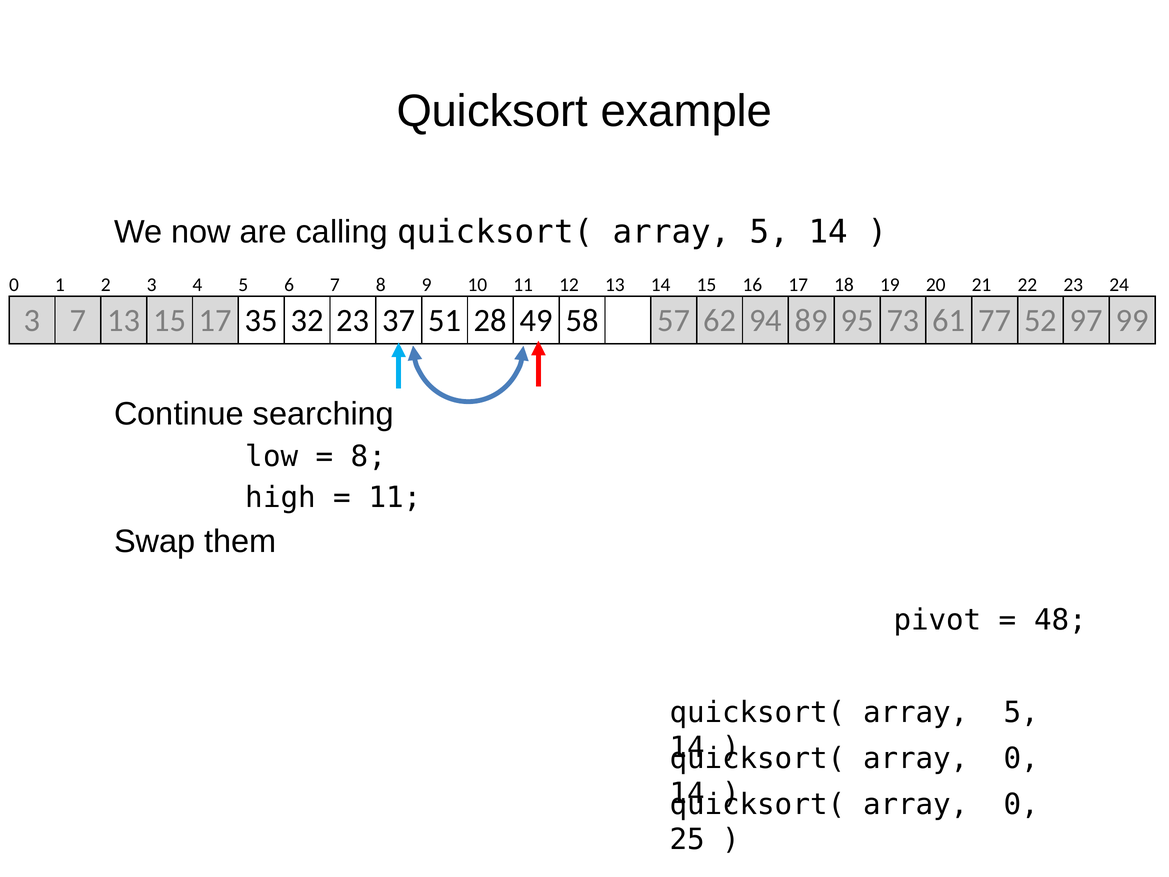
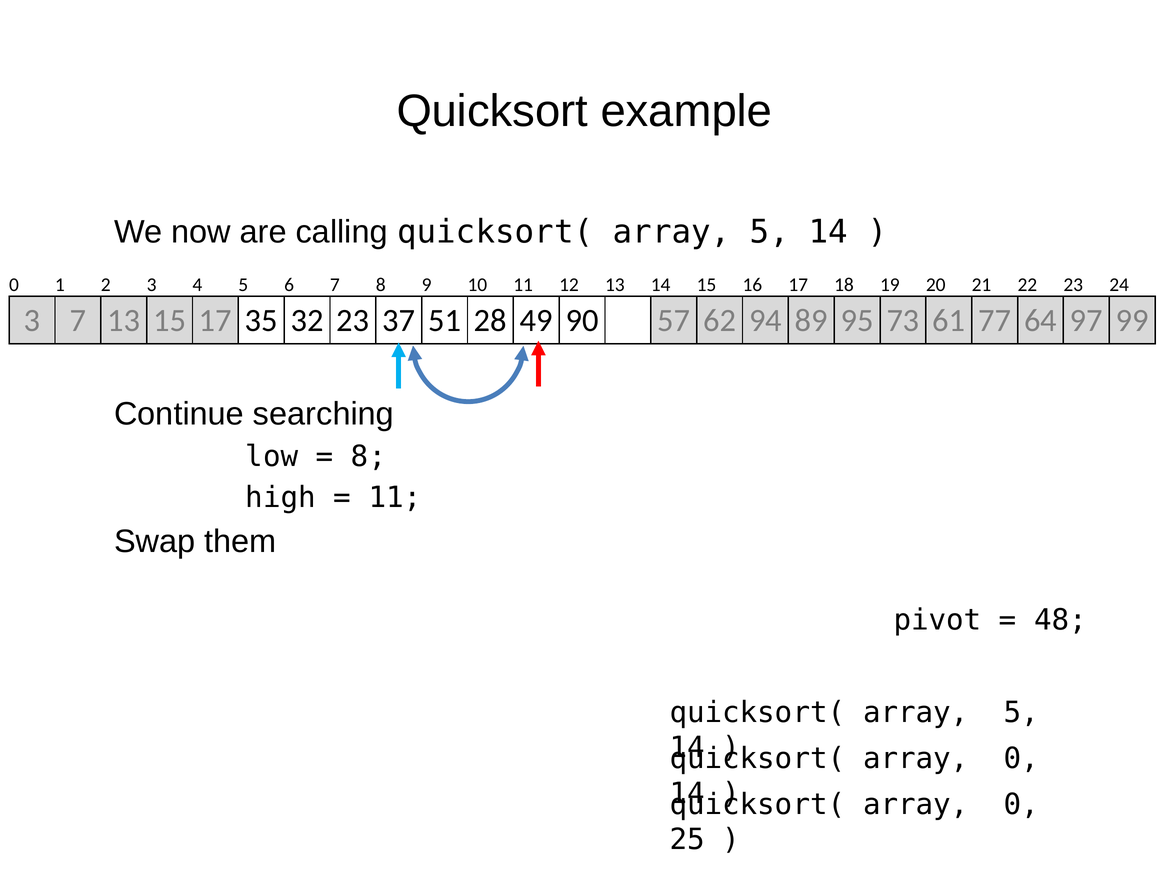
58: 58 -> 90 (582, 320)
52: 52 -> 64 (1041, 320)
